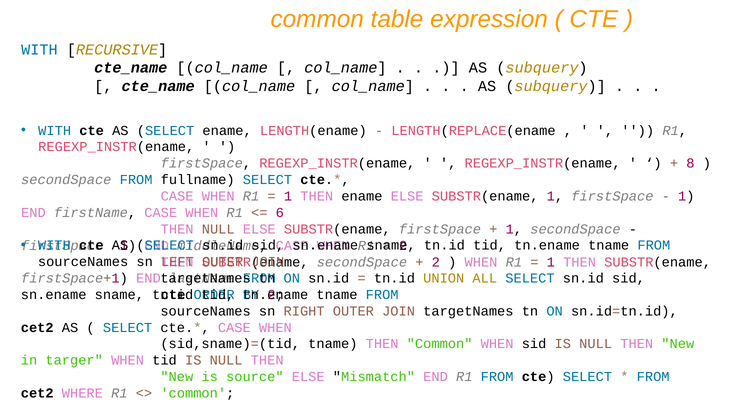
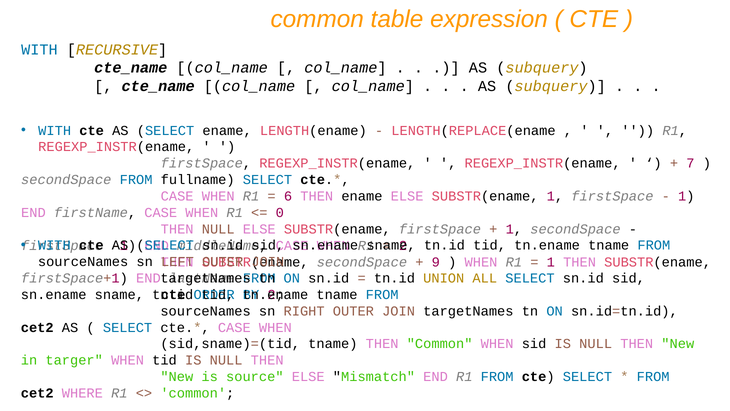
8: 8 -> 7 (690, 163)
1: 1 -> 6 (288, 196)
6: 6 -> 0 (280, 213)
2: 2 -> 9 (436, 262)
